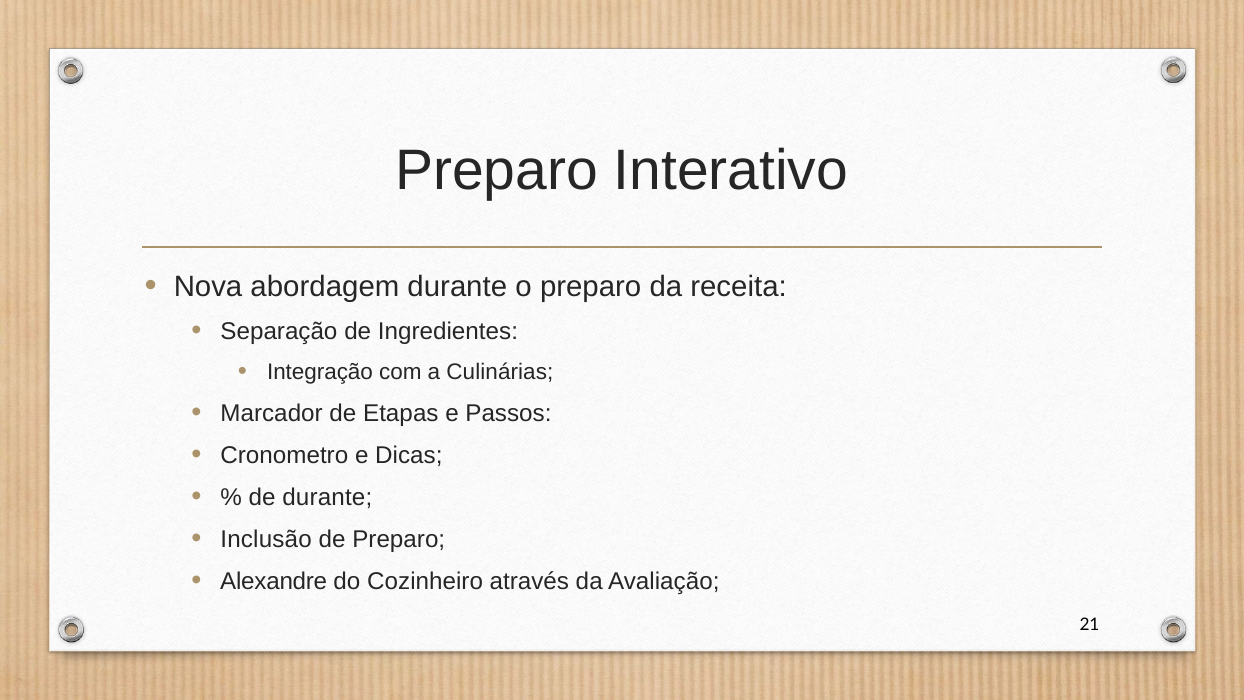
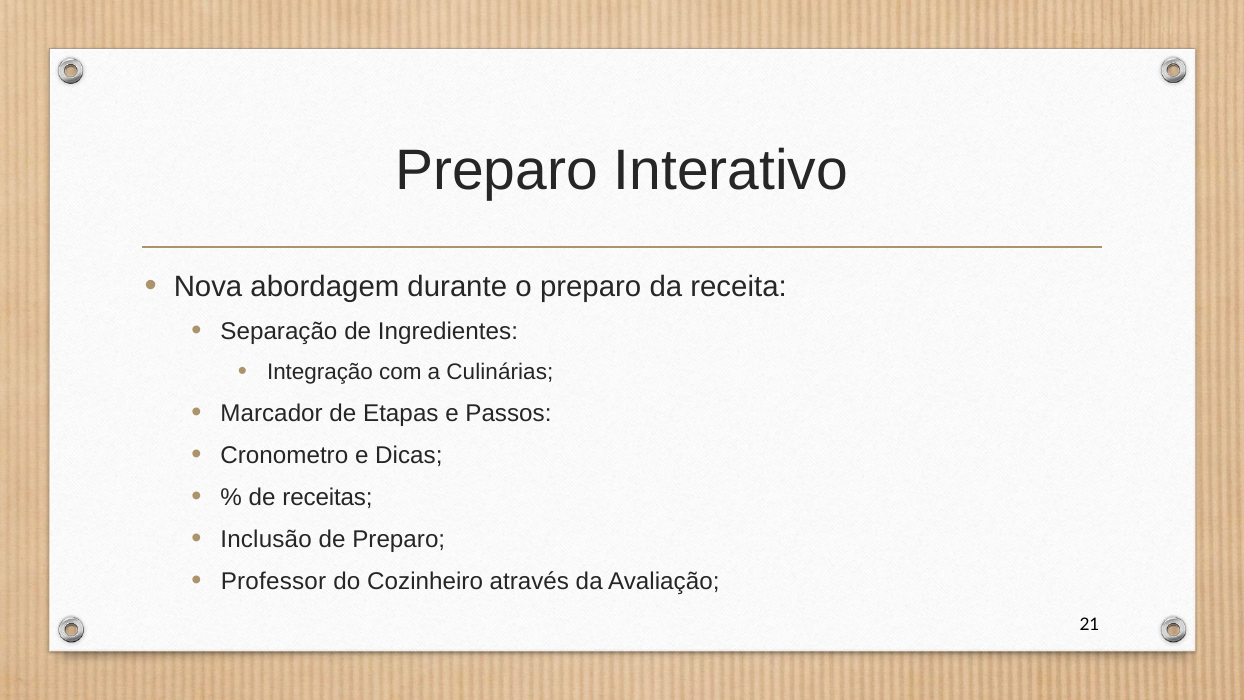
de durante: durante -> receitas (327, 497)
Alexandre: Alexandre -> Professor (273, 581)
